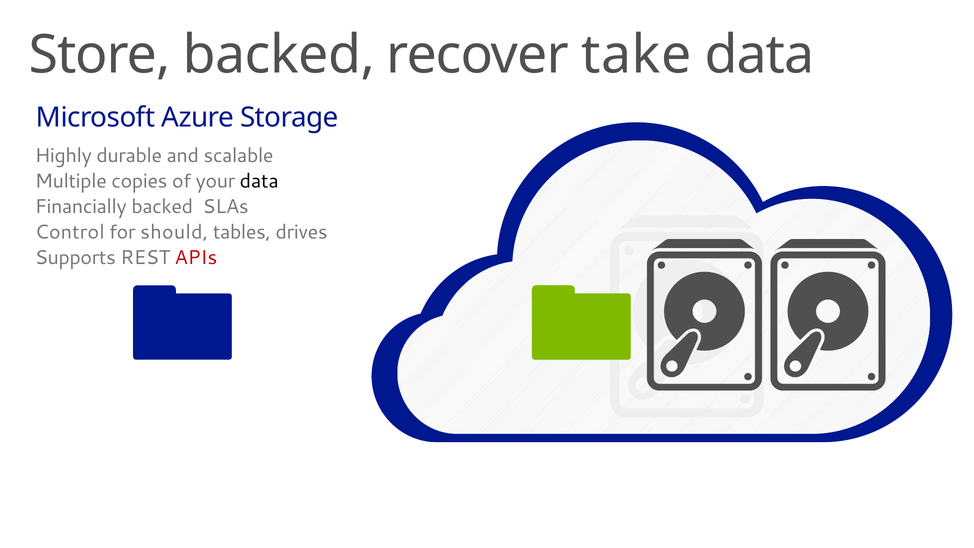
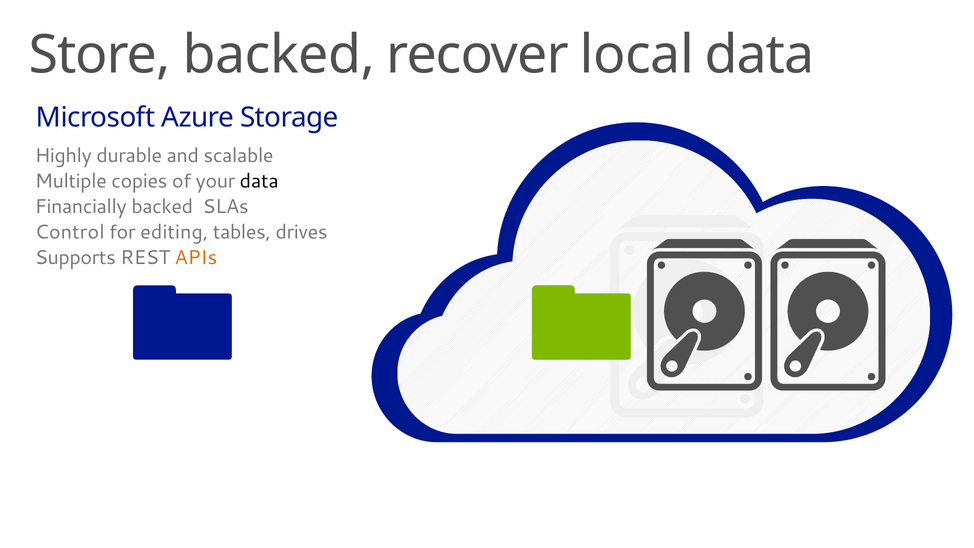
take: take -> local (637, 55)
should: should -> editing (174, 232)
APIs colour: red -> orange (196, 258)
